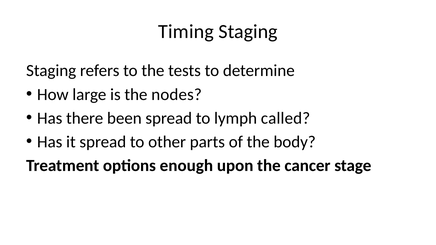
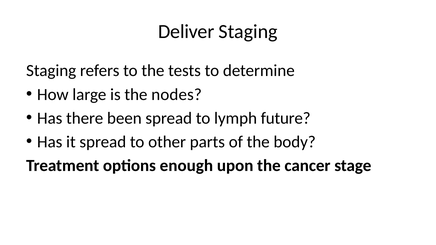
Timing: Timing -> Deliver (186, 32)
called: called -> future (286, 118)
